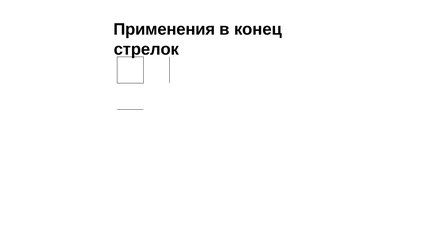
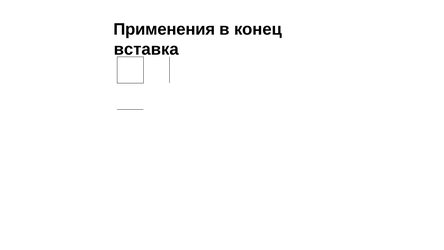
стрелок: стрелок -> вставка (146, 49)
